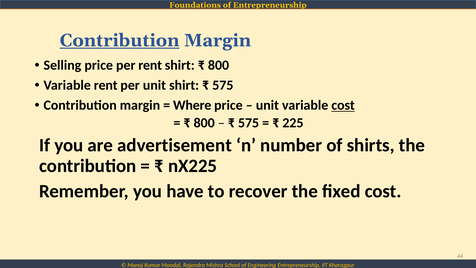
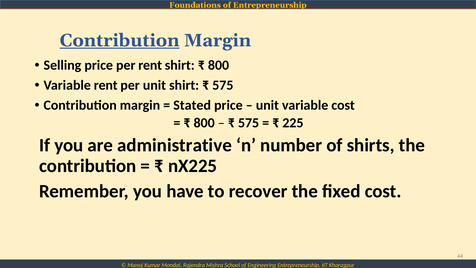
Where: Where -> Stated (192, 105)
cost underline: present -> none (343, 105)
advertisement: advertisement -> administrative (175, 145)
